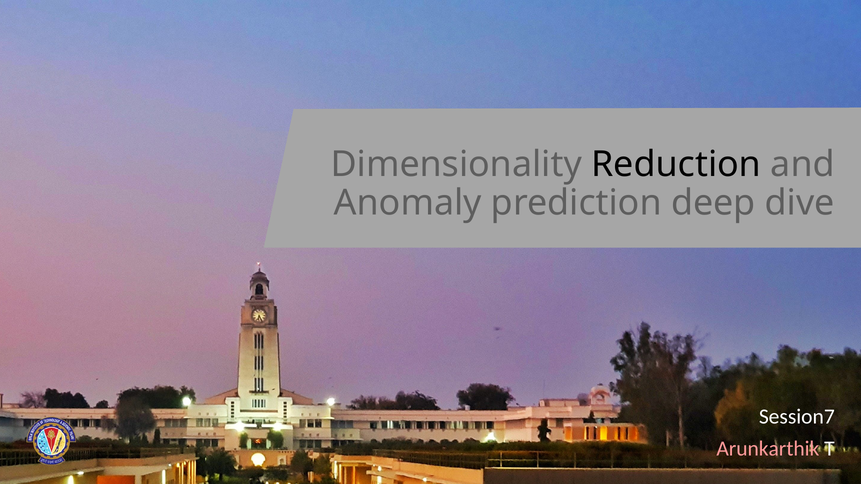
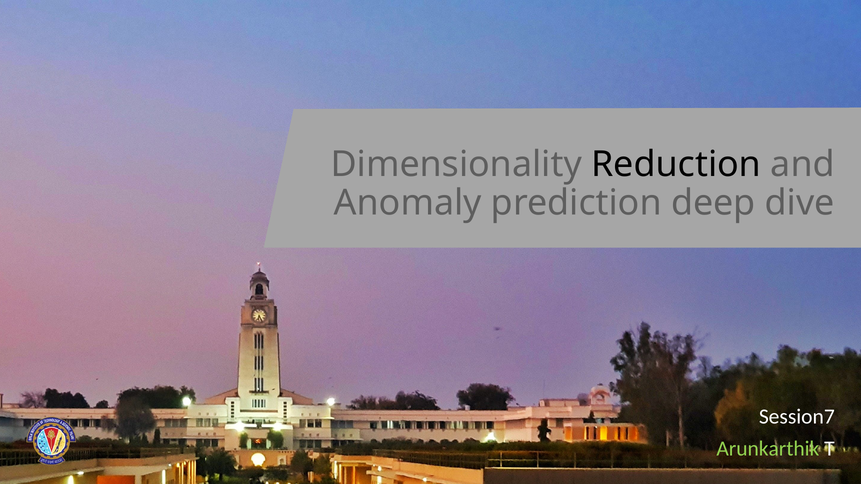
Arunkarthik colour: pink -> light green (768, 449)
